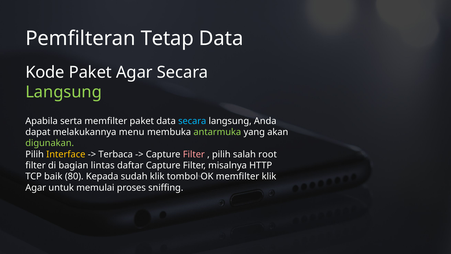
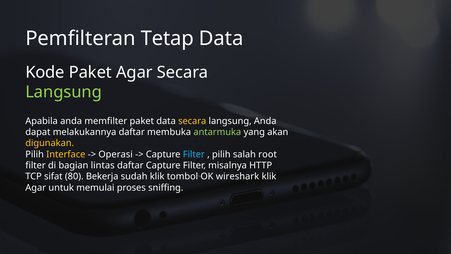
Apabila serta: serta -> anda (71, 121)
secara colour: light blue -> yellow (192, 121)
melakukannya menu: menu -> daftar (132, 132)
digunakan colour: light green -> yellow (50, 143)
Terbaca: Terbaca -> Operasi (116, 154)
Filter colour: pink -> light blue (194, 154)
baik: baik -> sifat (53, 176)
Kepada: Kepada -> Bekerja (102, 176)
OK memfilter: memfilter -> wireshark (238, 176)
